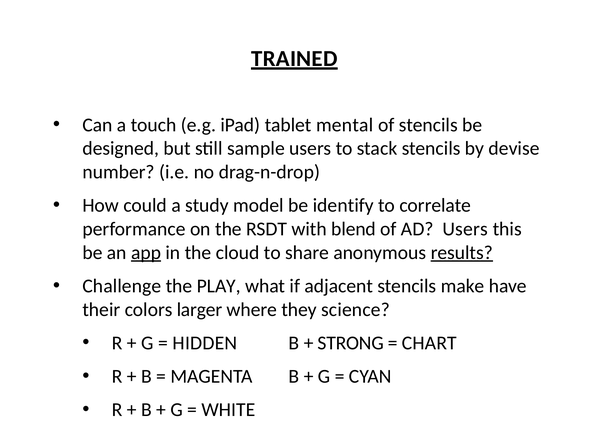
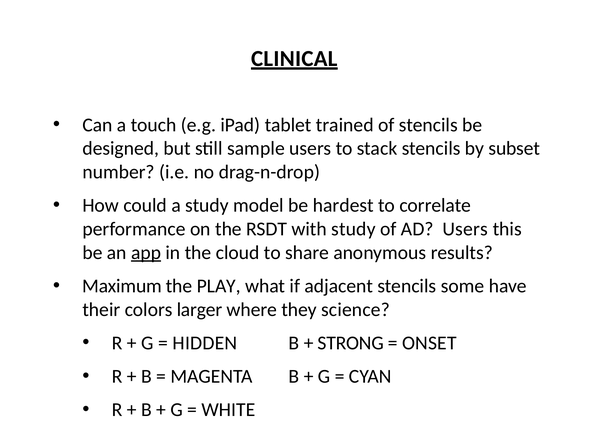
TRAINED: TRAINED -> CLINICAL (294, 59)
mental: mental -> trained (345, 125)
devise: devise -> subset (514, 148)
identify: identify -> hardest (343, 205)
with blend: blend -> study (353, 229)
results underline: present -> none (462, 252)
Challenge: Challenge -> Maximum (122, 286)
make: make -> some (463, 286)
CHART: CHART -> ONSET (429, 343)
